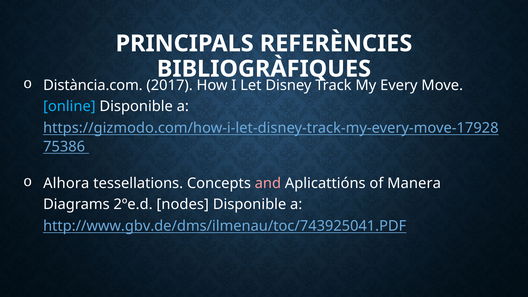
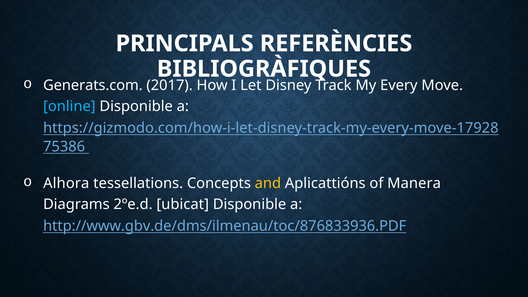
Distància.com: Distància.com -> Generats.com (93, 85)
and colour: pink -> yellow (268, 183)
nodes: nodes -> ubicat (183, 204)
http://www.gbv.de/dms/ilmenau/toc/743925041.PDF: http://www.gbv.de/dms/ilmenau/toc/743925041.PDF -> http://www.gbv.de/dms/ilmenau/toc/876833936.PDF (225, 226)
